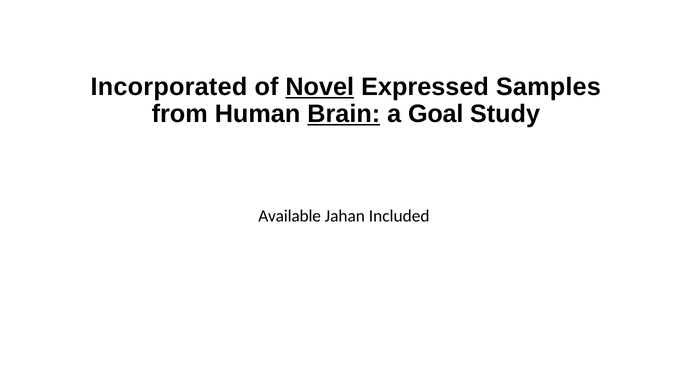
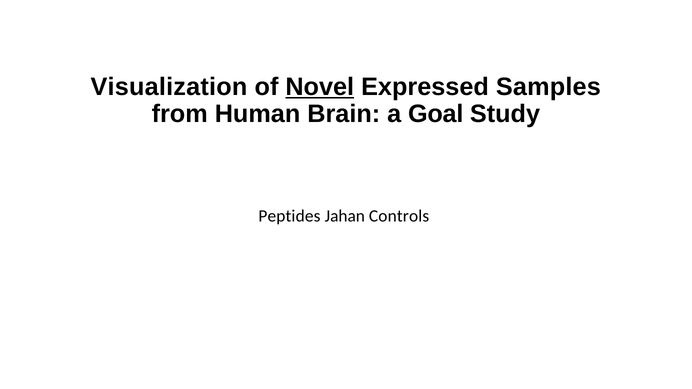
Incorporated: Incorporated -> Visualization (169, 87)
Brain underline: present -> none (344, 114)
Available: Available -> Peptides (289, 216)
Included: Included -> Controls (399, 216)
